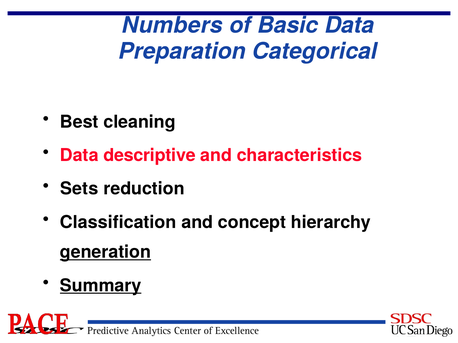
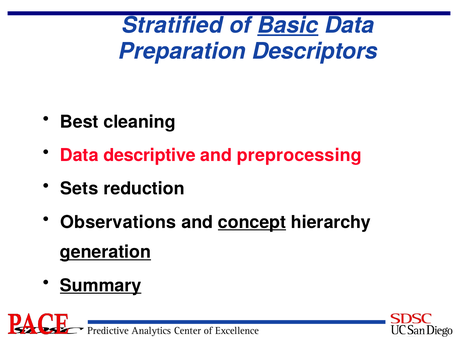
Numbers: Numbers -> Stratified (172, 25)
Basic underline: none -> present (288, 25)
Categorical: Categorical -> Descriptors (315, 51)
characteristics: characteristics -> preprocessing (299, 156)
Classification: Classification -> Observations (118, 223)
concept underline: none -> present (252, 223)
